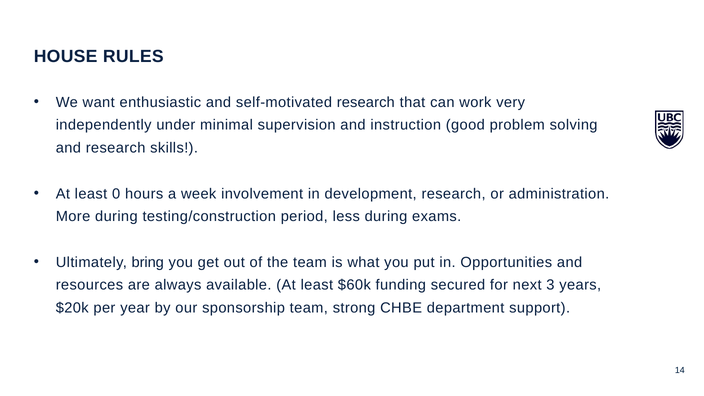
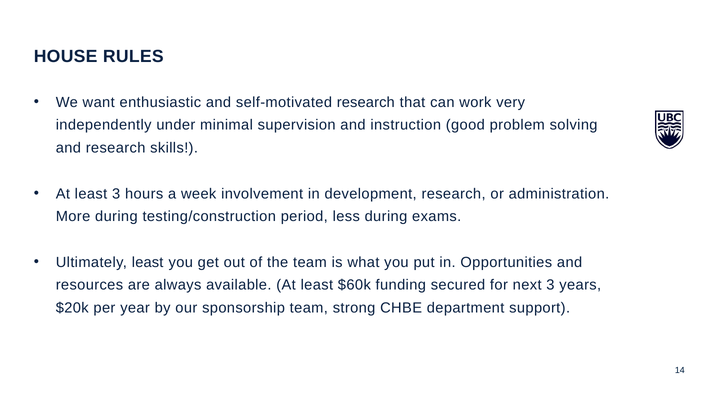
least 0: 0 -> 3 (116, 194)
Ultimately bring: bring -> least (148, 262)
